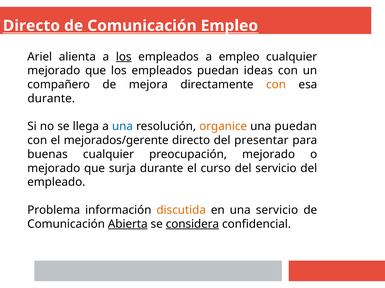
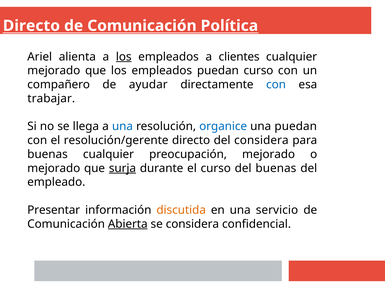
Comunicación Empleo: Empleo -> Política (229, 26)
a empleo: empleo -> clientes (239, 57)
puedan ideas: ideas -> curso (258, 71)
mejora: mejora -> ayudar (148, 85)
con colour: orange -> blue (276, 85)
durante: durante -> trabajar (51, 99)
organice colour: orange -> blue (223, 127)
mejorados/gerente: mejorados/gerente -> resolución/gerente (116, 141)
del presentar: presentar -> considera (261, 141)
surja underline: none -> present (122, 169)
del servicio: servicio -> buenas (276, 169)
Problema: Problema -> Presentar (54, 211)
considera underline: present -> none (192, 224)
